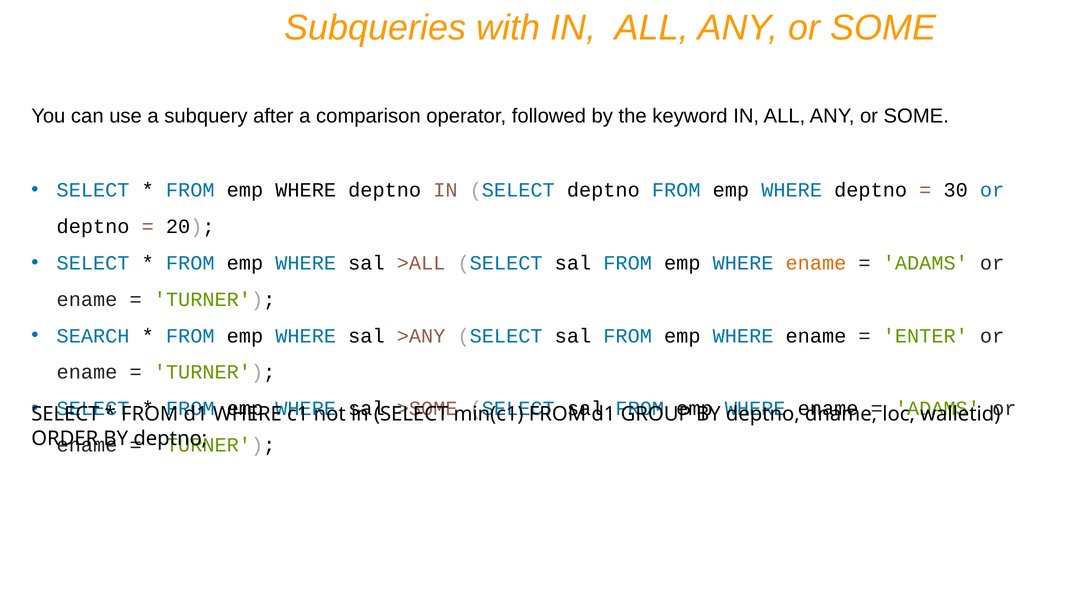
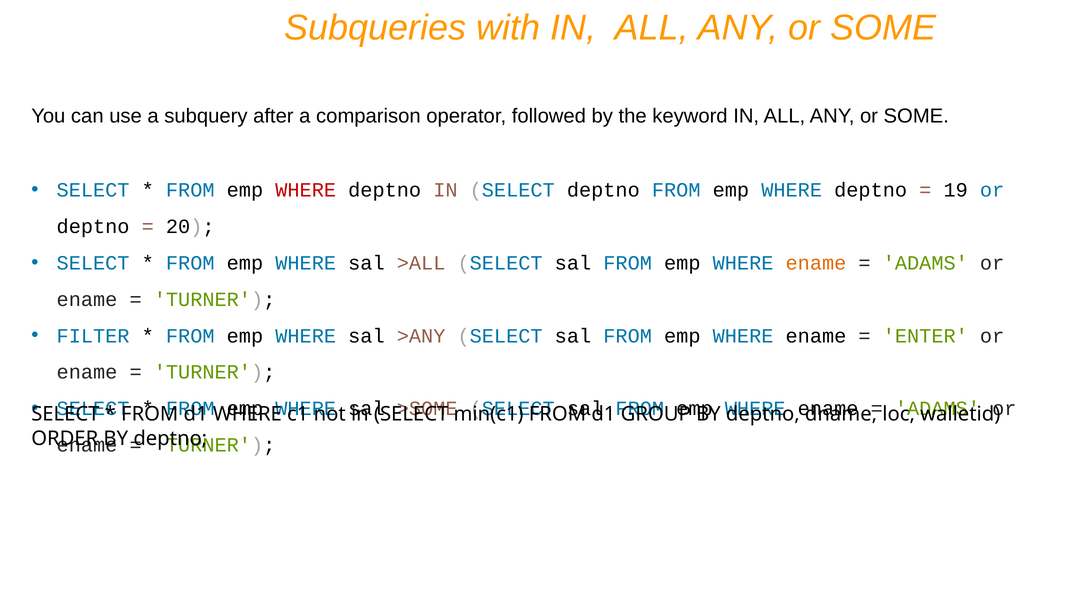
WHERE colour: black -> red (306, 190)
30: 30 -> 19 (956, 190)
SEARCH: SEARCH -> FILTER (93, 336)
